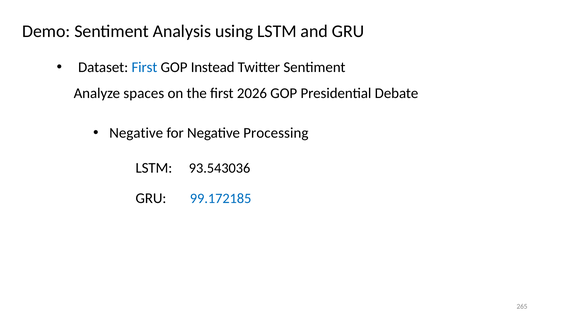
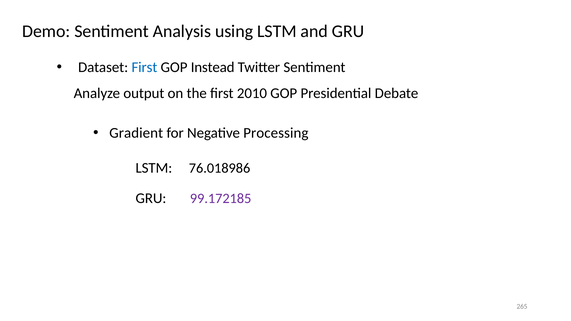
spaces: spaces -> output (144, 93)
2026: 2026 -> 2010 (252, 93)
Negative: Negative -> Gradient (136, 133)
93.543036: 93.543036 -> 76.018986 (220, 168)
99.172185 colour: blue -> purple (221, 199)
